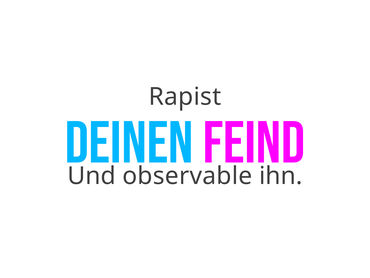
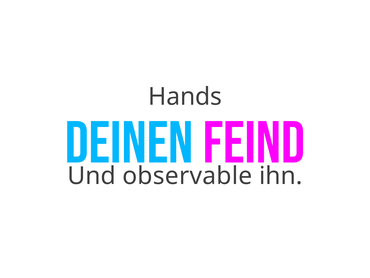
Rapist: Rapist -> Hands (185, 96)
